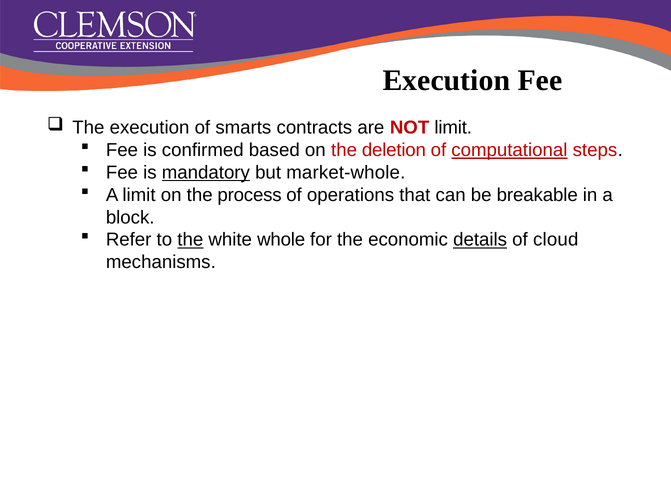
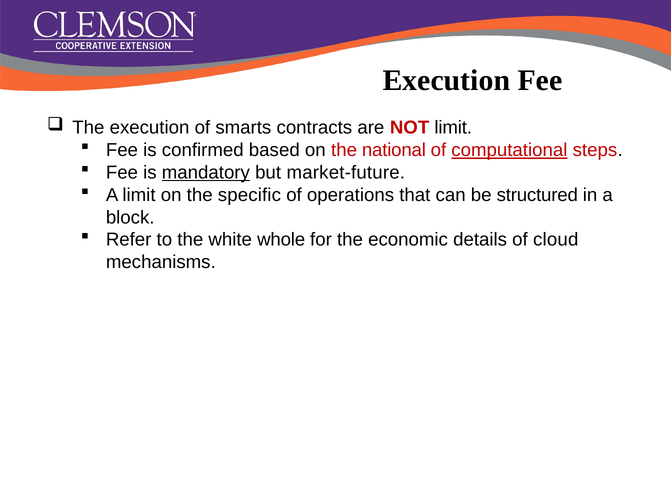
deletion: deletion -> national (394, 150)
market-whole: market-whole -> market-future (346, 172)
process: process -> specific (249, 195)
breakable: breakable -> structured (537, 195)
the underline: present -> none (190, 239)
details underline: present -> none (480, 239)
